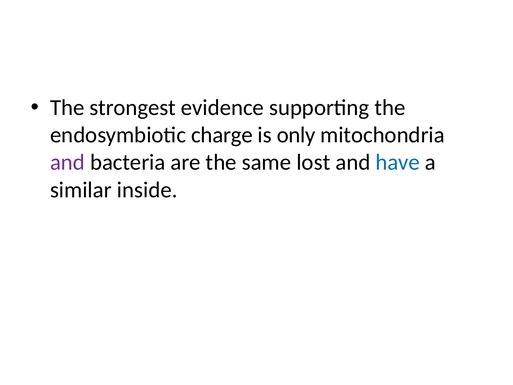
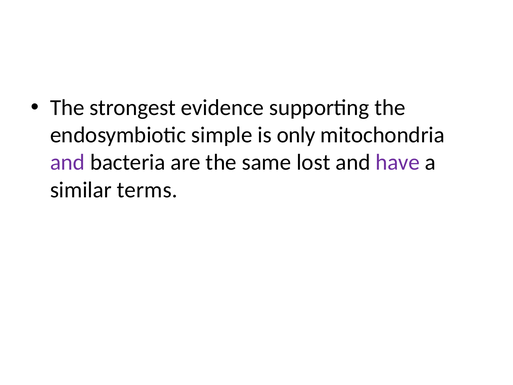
charge: charge -> simple (222, 135)
have colour: blue -> purple (398, 162)
inside: inside -> terms (147, 190)
